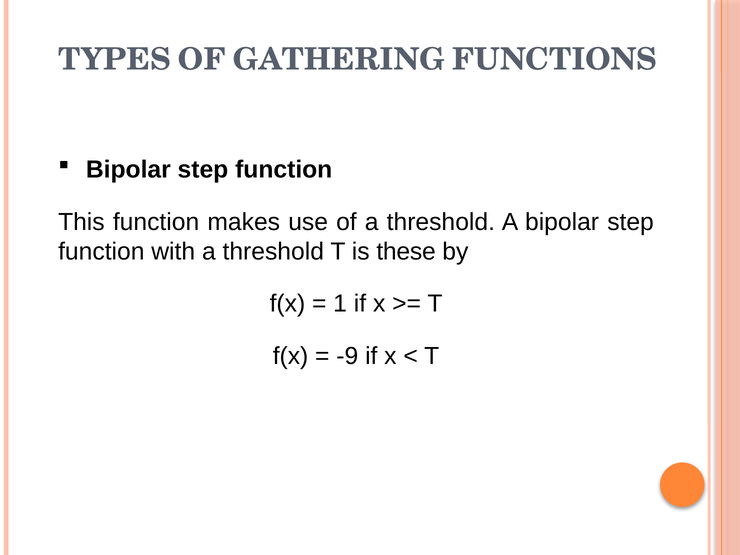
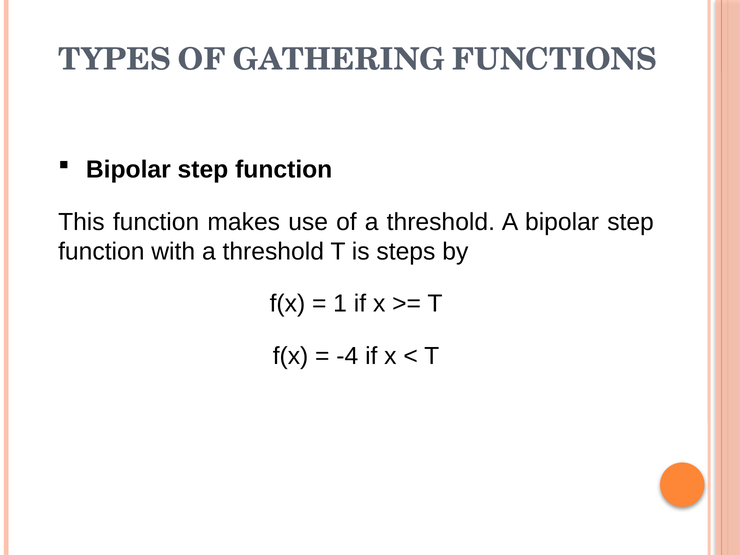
these: these -> steps (406, 252)
-9: -9 -> -4 (347, 356)
